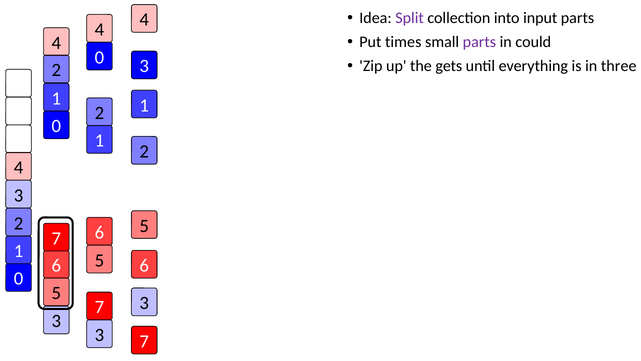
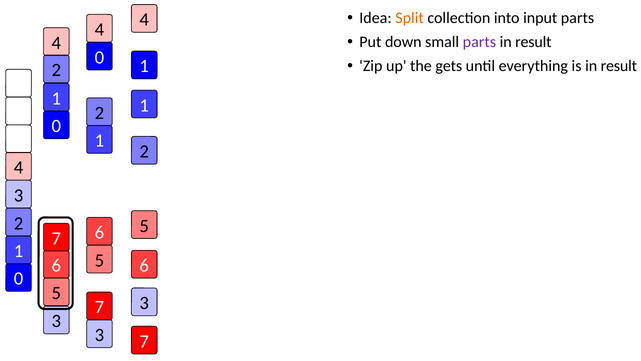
Split colour: purple -> orange (410, 18)
times: times -> down (403, 42)
could: could -> result (533, 42)
3: 3 -> 1 (144, 66)
is in three: three -> result (619, 66)
